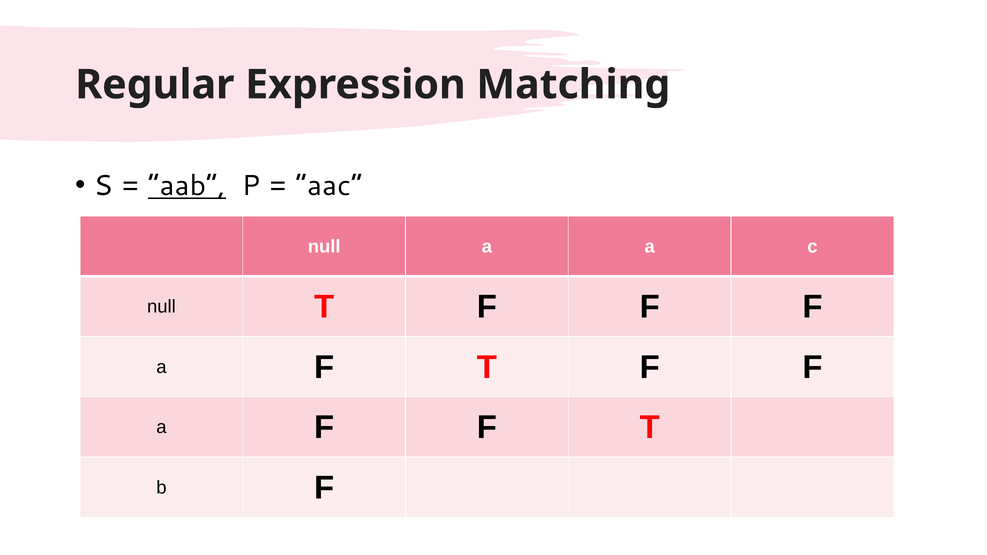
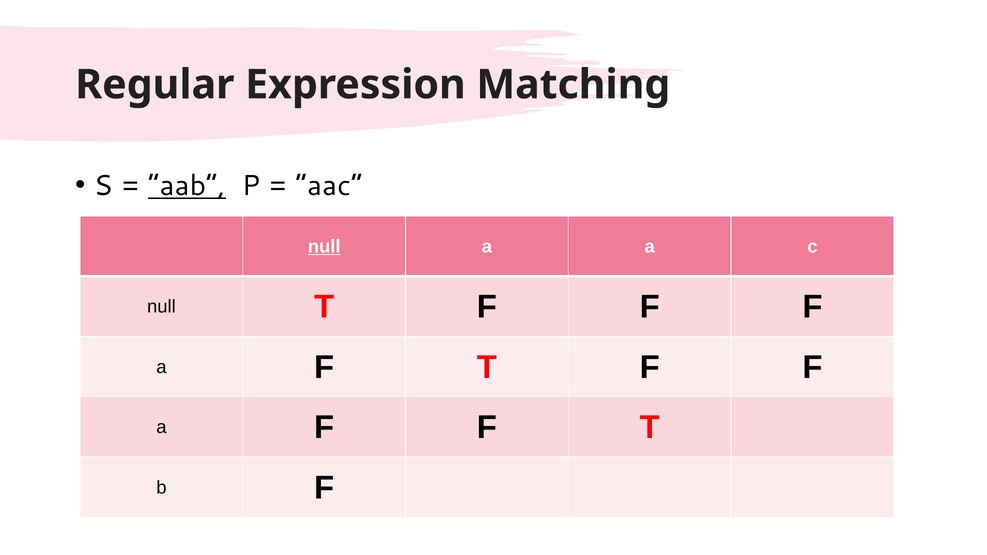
null underline: none -> present (324, 247)
